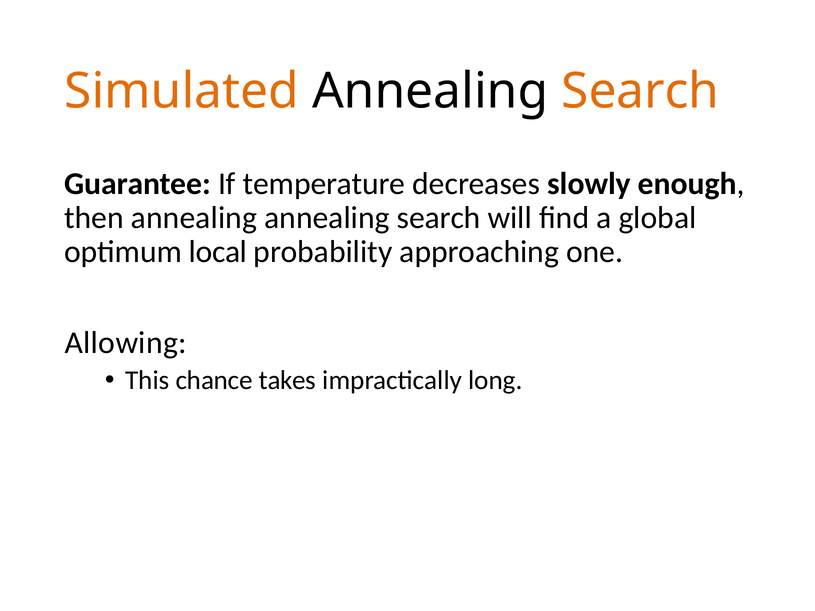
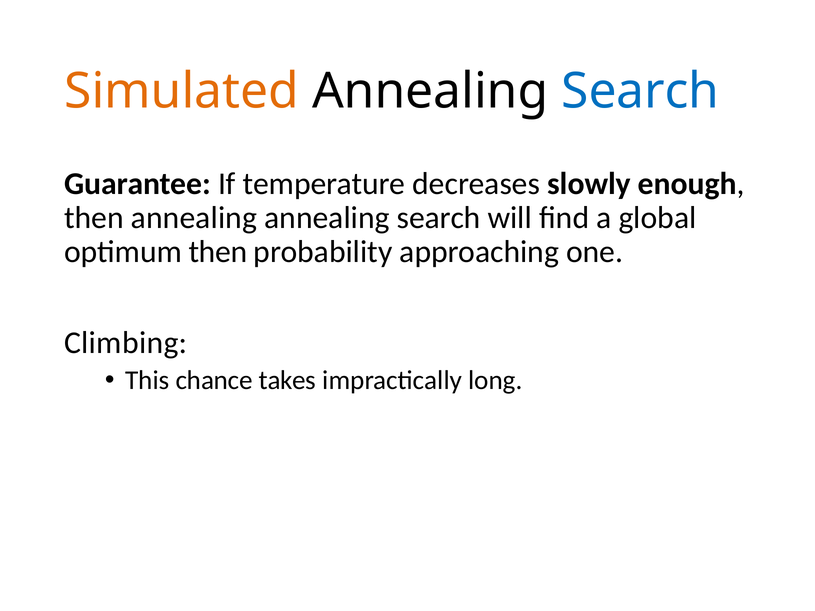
Search colour: orange -> blue (640, 91)
optimum local: local -> then (218, 252)
Allowing: Allowing -> Climbing (126, 343)
